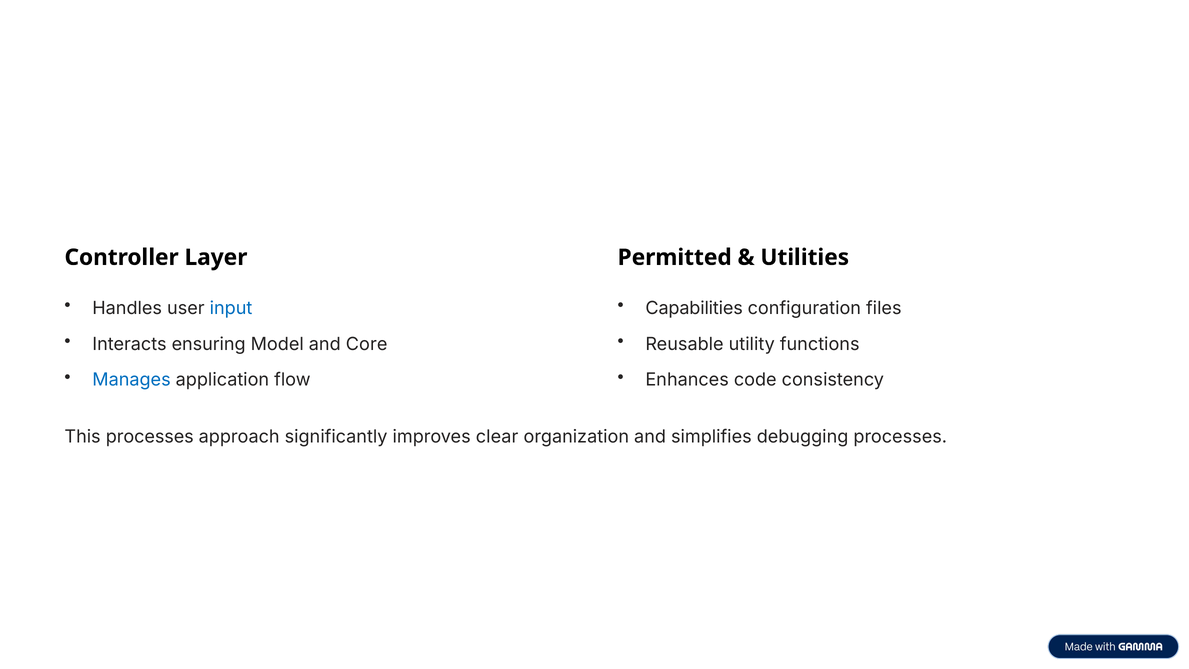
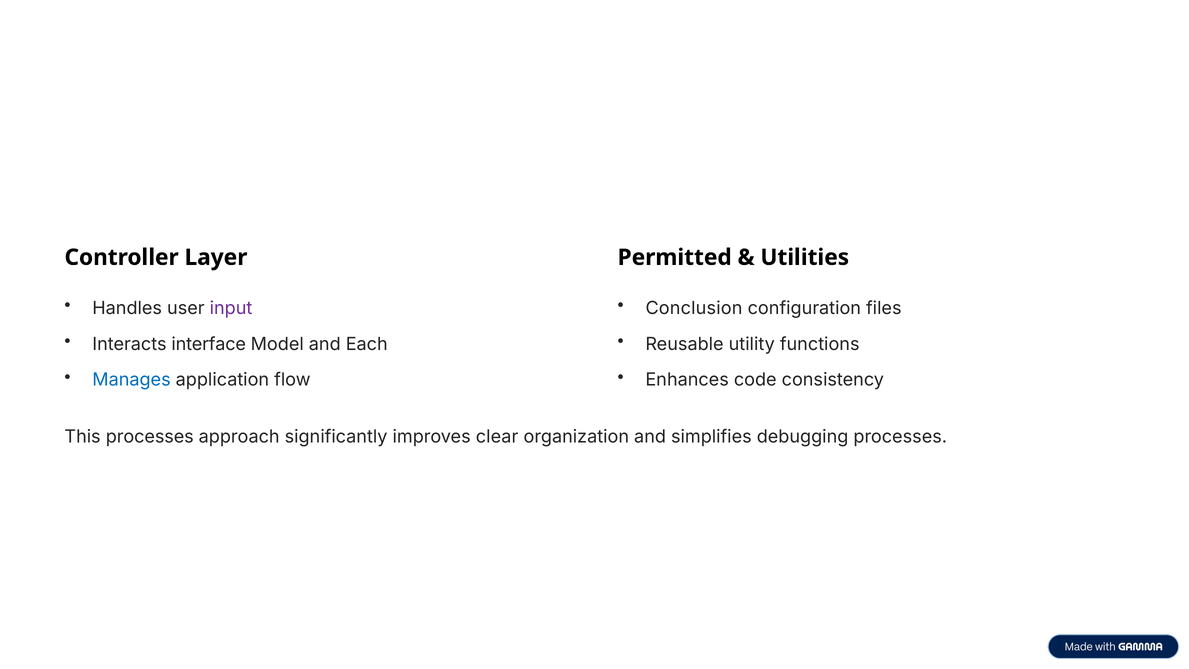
input colour: blue -> purple (231, 308)
Capabilities: Capabilities -> Conclusion (694, 308)
ensuring: ensuring -> interface (209, 344)
Core: Core -> Each (367, 344)
